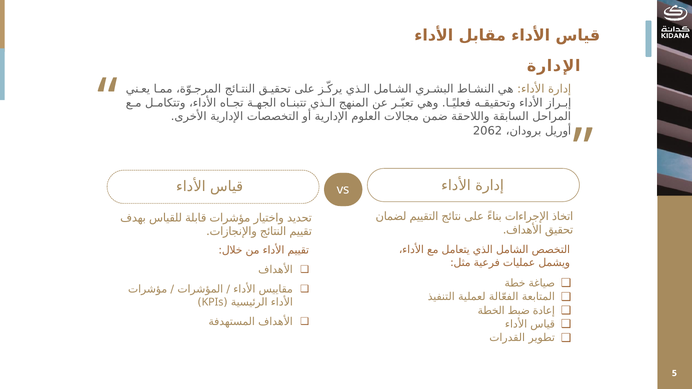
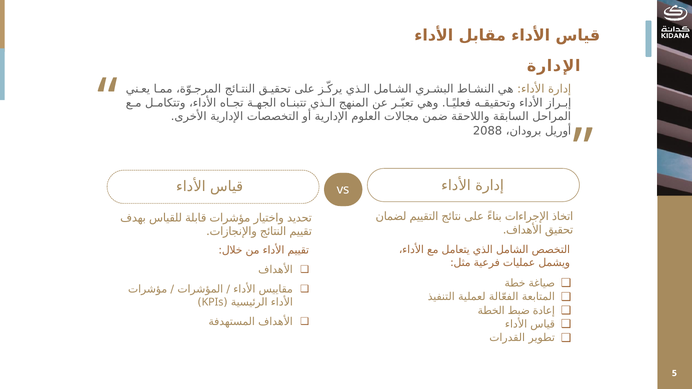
2062: 2062 -> 2088 (488, 131)
